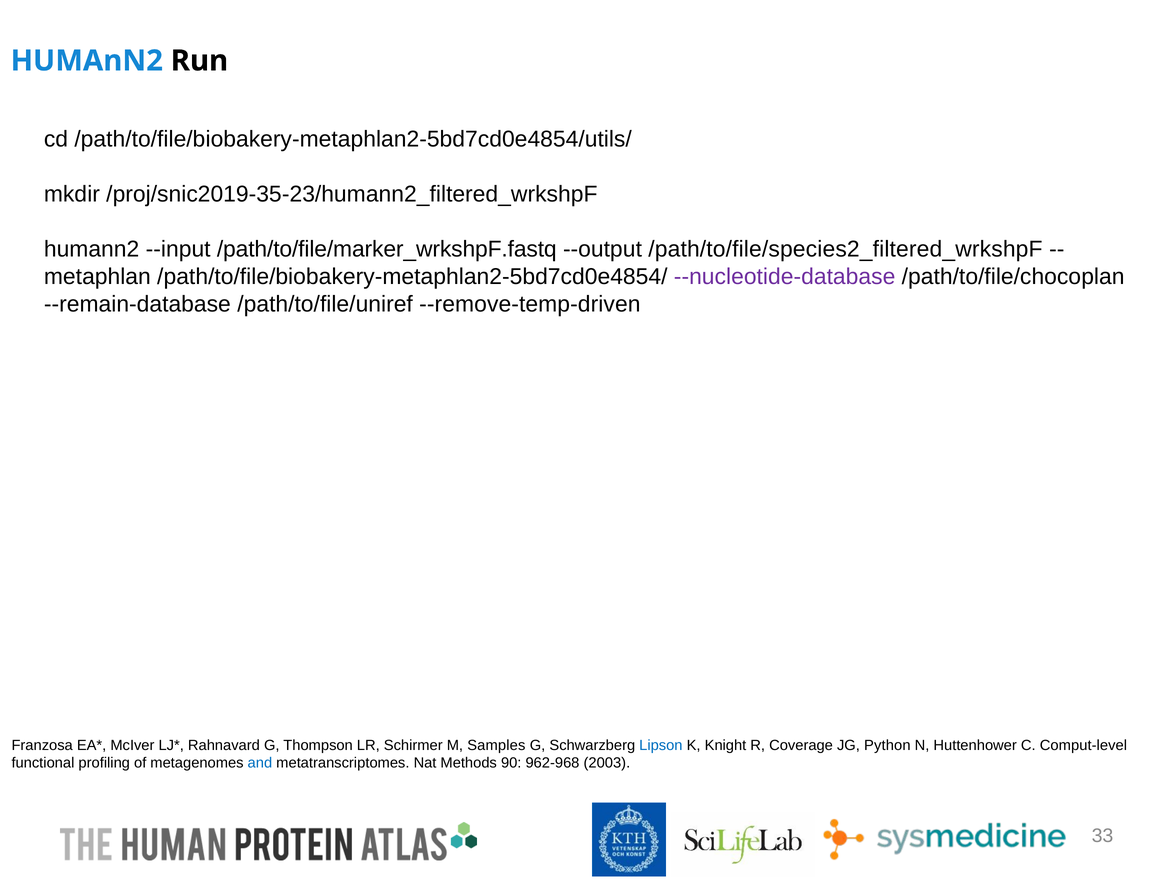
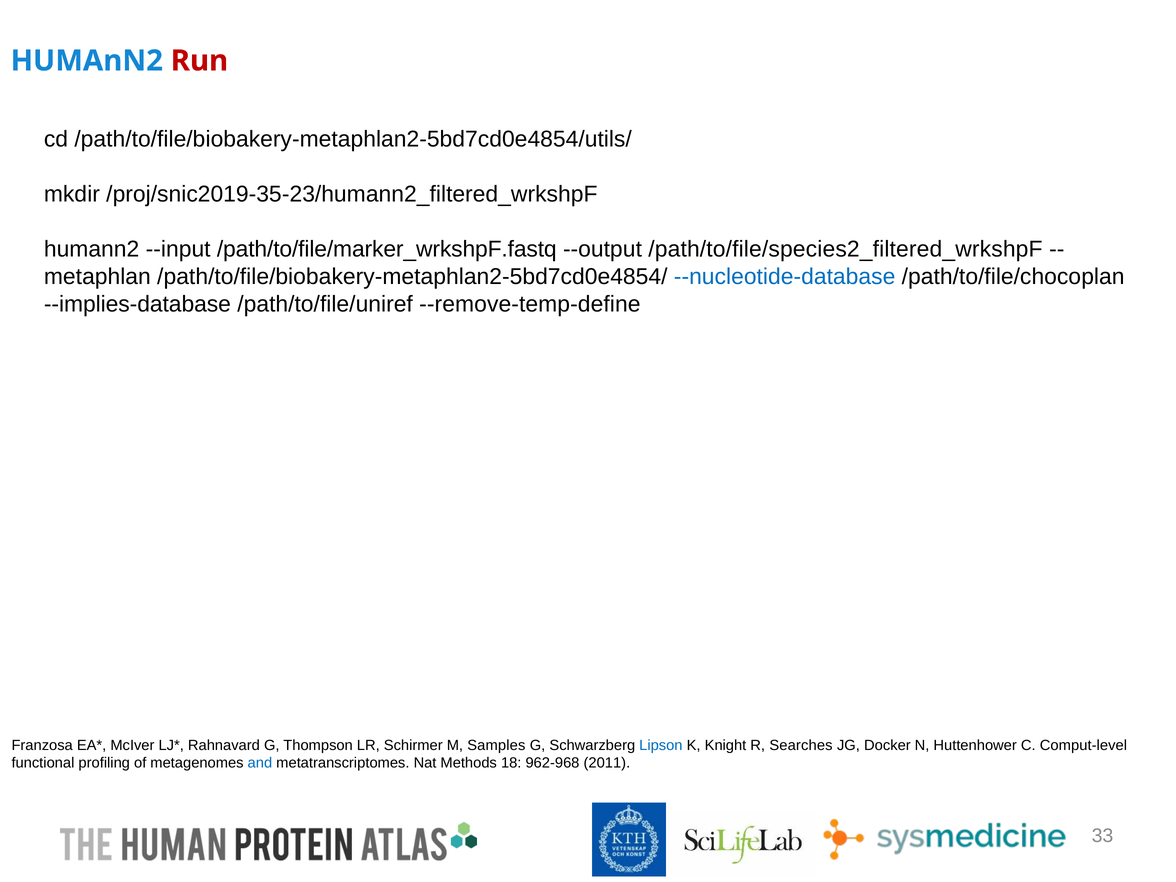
Run colour: black -> red (199, 61)
--nucleotide-database colour: purple -> blue (785, 276)
--remain-database: --remain-database -> --implies-database (137, 304)
--remove-temp-driven: --remove-temp-driven -> --remove-temp-define (530, 304)
Coverage: Coverage -> Searches (801, 745)
Python: Python -> Docker (887, 745)
90: 90 -> 18 (511, 763)
2003: 2003 -> 2011 (607, 763)
